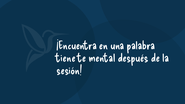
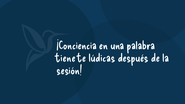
¡Encuentra: ¡Encuentra -> ¡Conciencia (77, 46)
mental: mental -> lúdicas (102, 58)
